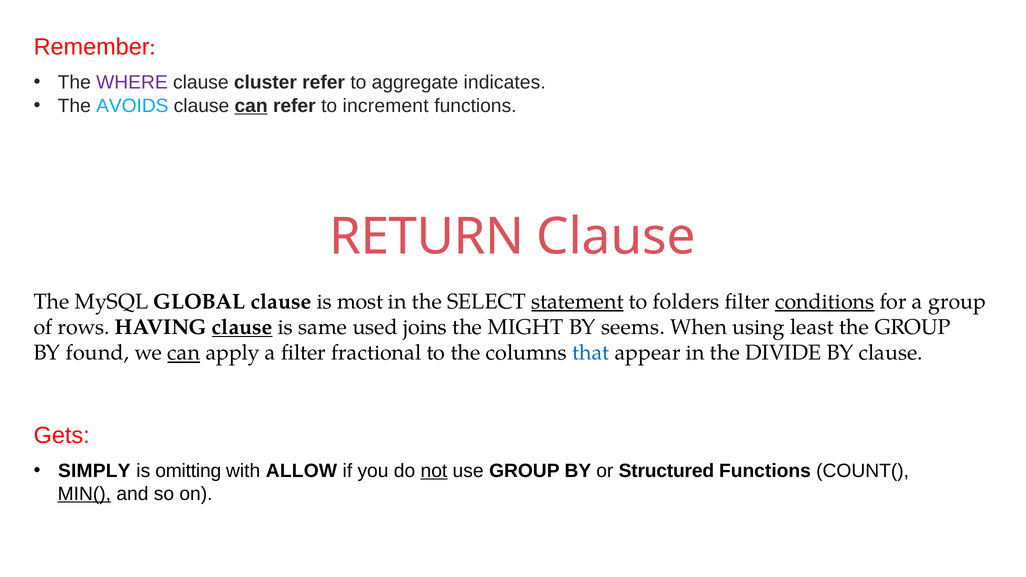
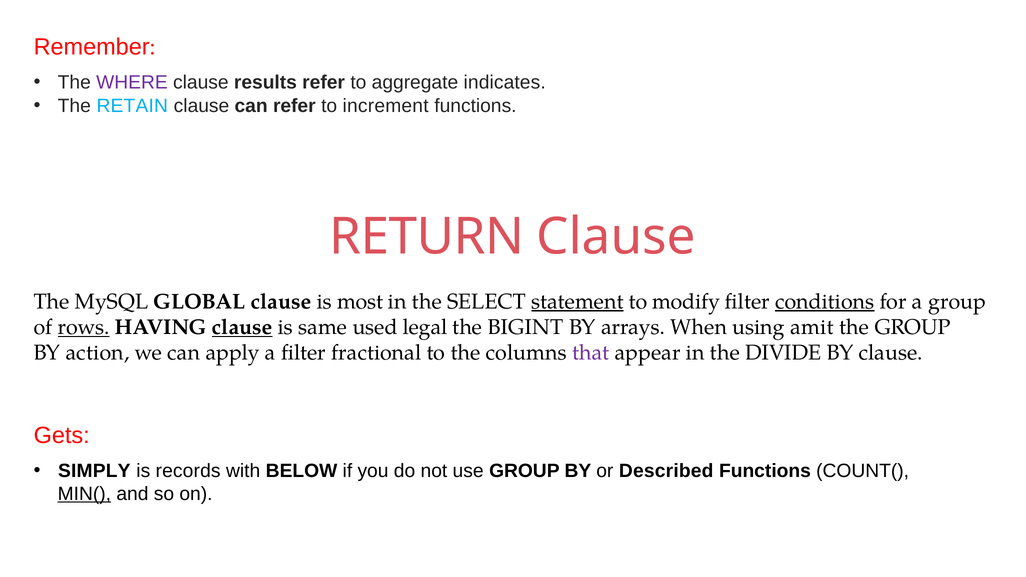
cluster: cluster -> results (265, 83)
AVOIDS: AVOIDS -> RETAIN (132, 106)
can underline: present -> none (251, 106)
folders: folders -> modify (686, 302)
rows underline: none -> present (84, 327)
joins: joins -> legal (425, 327)
MIGHT: MIGHT -> BIGINT (526, 327)
seems: seems -> arrays (633, 327)
least: least -> amit (812, 327)
found: found -> action (97, 353)
can underline: present -> none (184, 353)
that colour: blue -> purple (591, 353)
omitting: omitting -> records (188, 471)
ALLOW: ALLOW -> BELOW (302, 471)
not underline: present -> none (434, 471)
Structured: Structured -> Described (666, 471)
